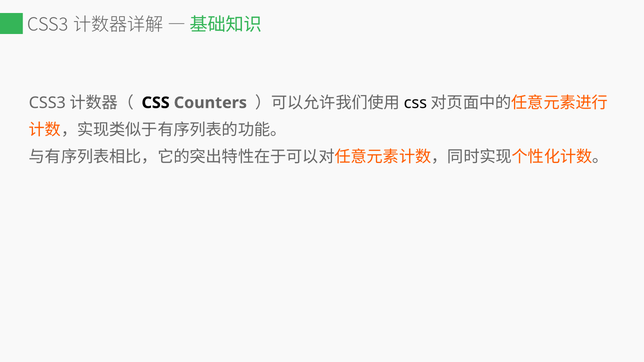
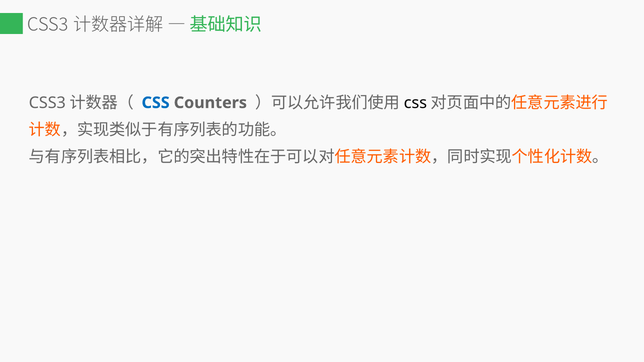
CSS colour: black -> blue (156, 103)
